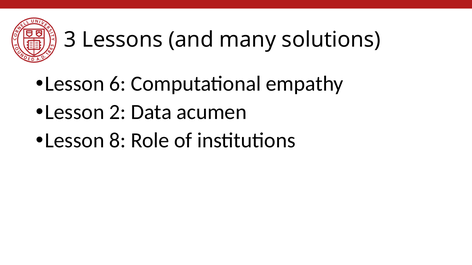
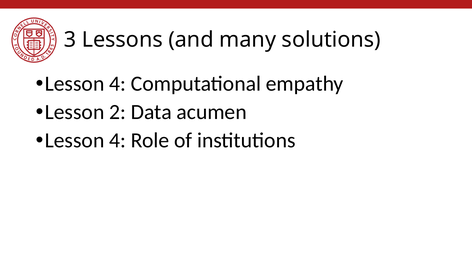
6: 6 -> 4 (118, 84)
8: 8 -> 4 (118, 141)
